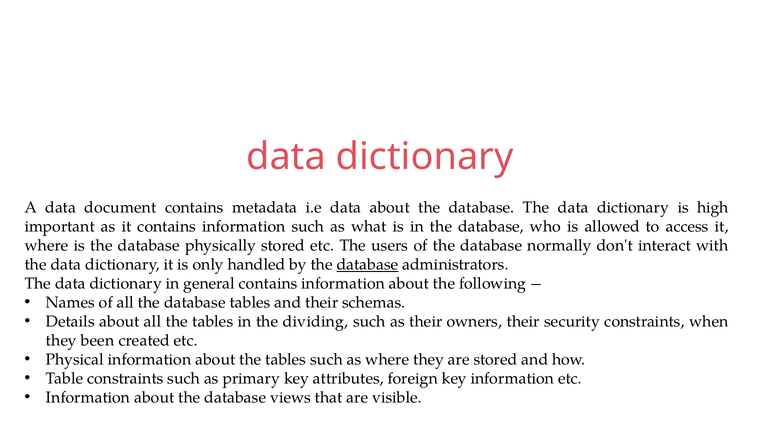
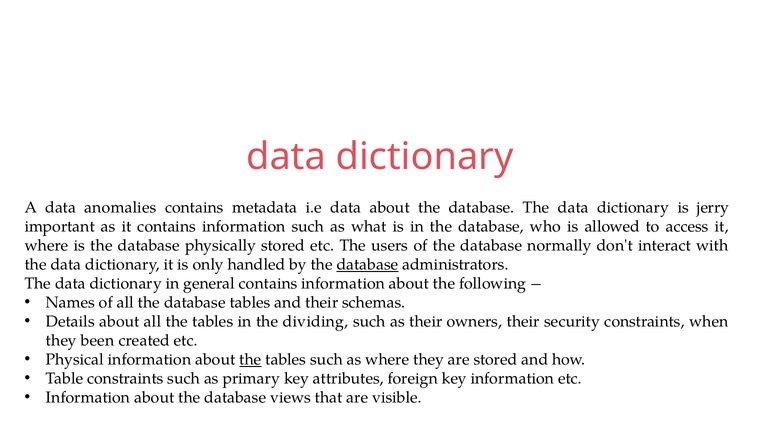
document: document -> anomalies (120, 208)
high: high -> jerry (713, 208)
the underline: none -> present (250, 360)
